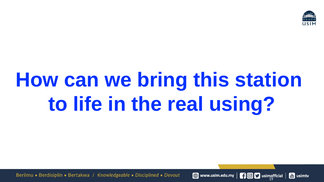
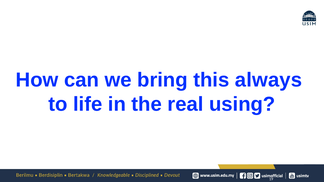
station: station -> always (269, 80)
